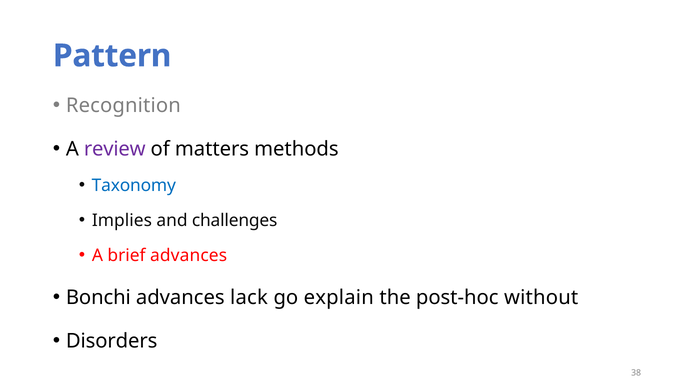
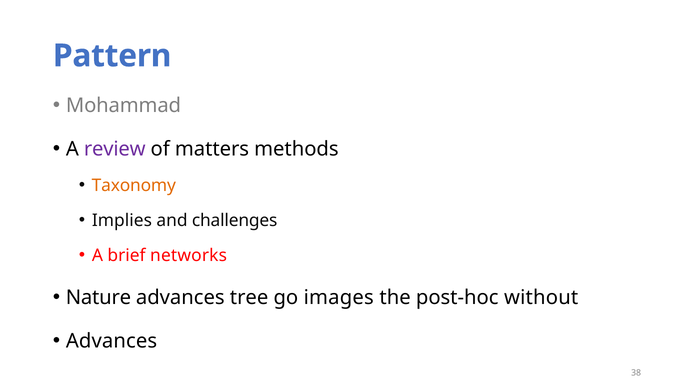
Recognition: Recognition -> Mohammad (123, 105)
Taxonomy colour: blue -> orange (134, 185)
brief advances: advances -> networks (189, 255)
Bonchi: Bonchi -> Nature (98, 297)
lack: lack -> tree (249, 297)
explain: explain -> images (339, 297)
Disorders: Disorders -> Advances (112, 341)
